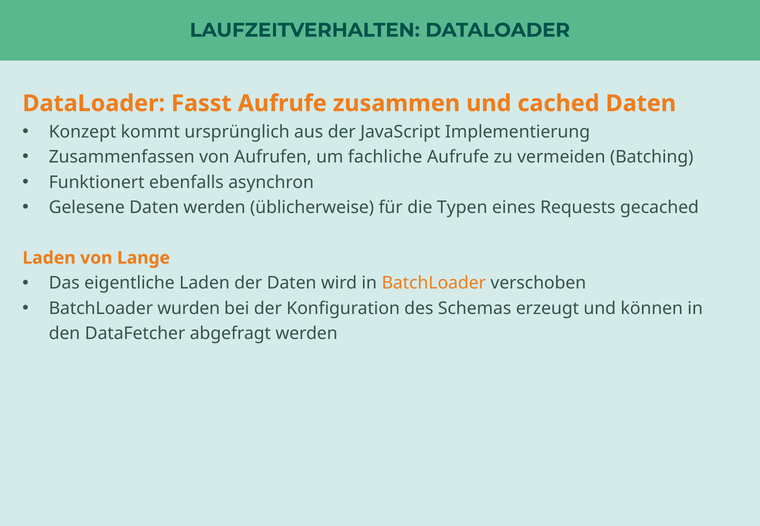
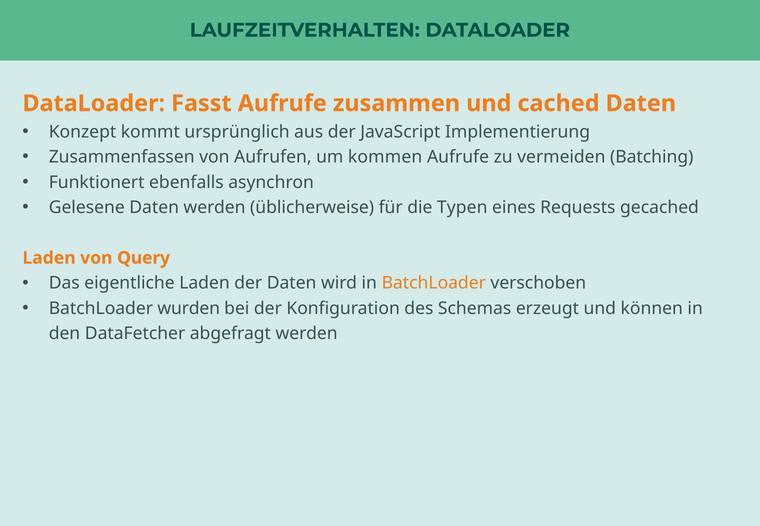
fachliche: fachliche -> kommen (385, 157)
Lange: Lange -> Query (144, 258)
